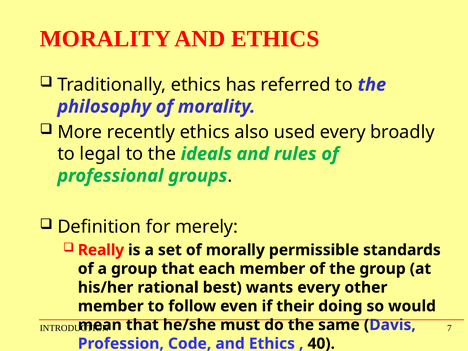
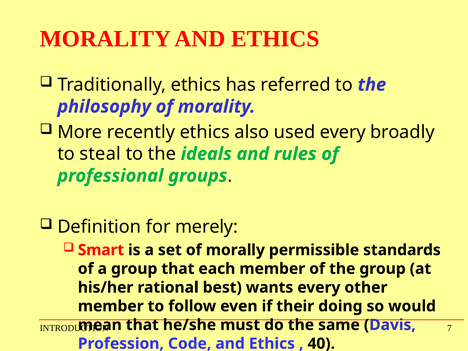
legal: legal -> steal (100, 154)
Really: Really -> Smart (101, 250)
